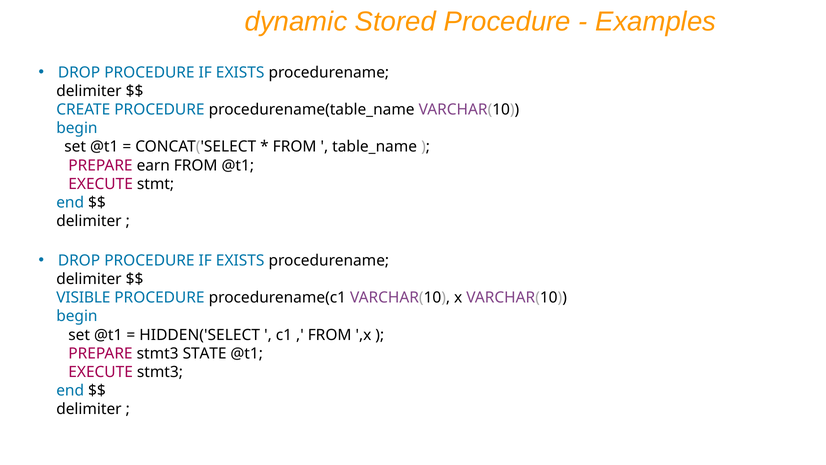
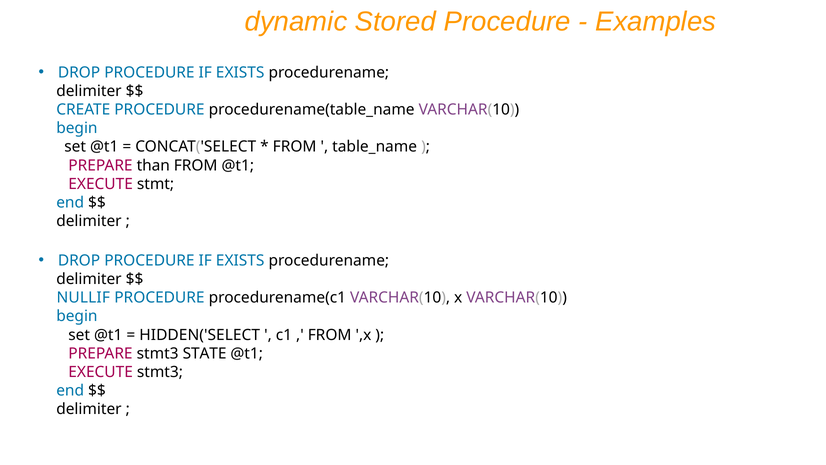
earn: earn -> than (153, 165)
VISIBLE: VISIBLE -> NULLIF (83, 298)
